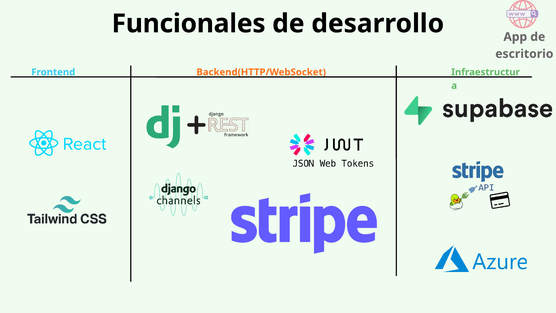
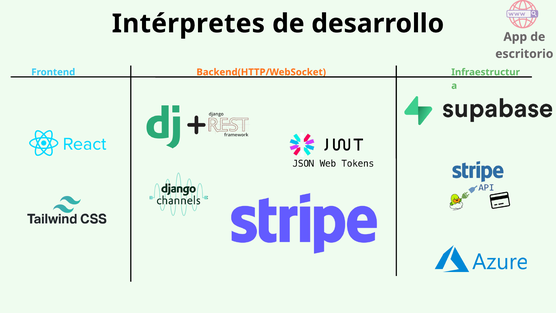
Funcionales: Funcionales -> Intérpretes (188, 24)
